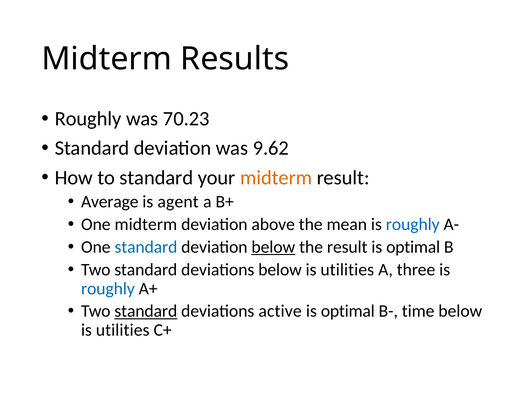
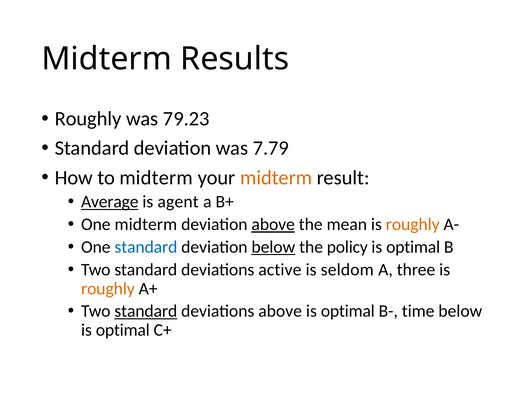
70.23: 70.23 -> 79.23 (186, 119)
9.62: 9.62 -> 7.79 (271, 148)
to standard: standard -> midterm (156, 178)
Average underline: none -> present (110, 202)
above underline: none -> present (273, 225)
roughly colour: blue -> orange (413, 225)
the result: result -> policy (347, 247)
deviations below: below -> active (280, 270)
utilities: utilities -> seldom (347, 270)
roughly colour: blue -> orange (108, 289)
deviations active: active -> above (280, 311)
utilities: utilities -> optimal (123, 330)
